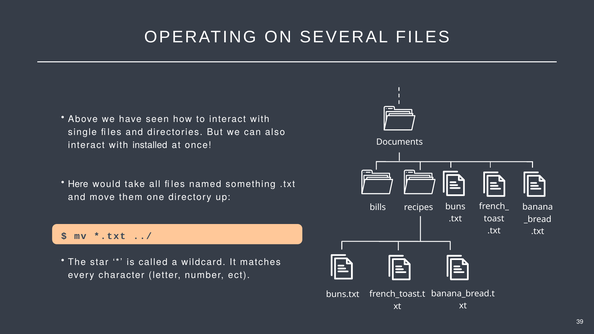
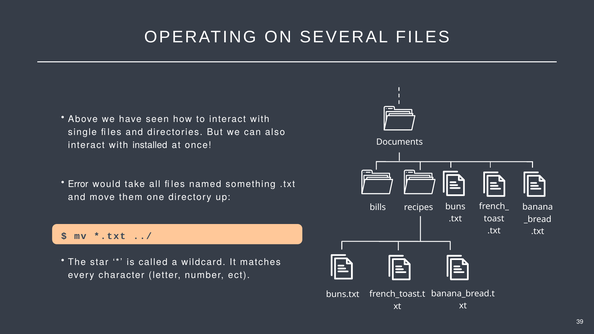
Here: Here -> Error (78, 184)
